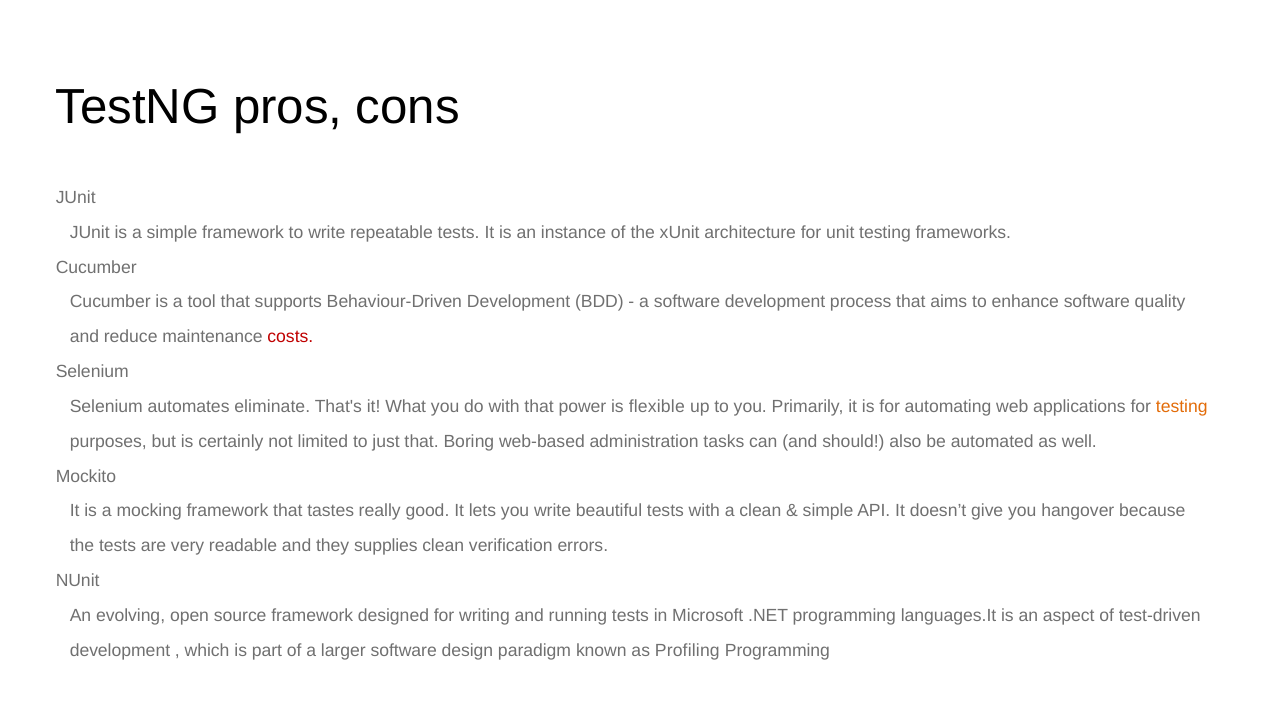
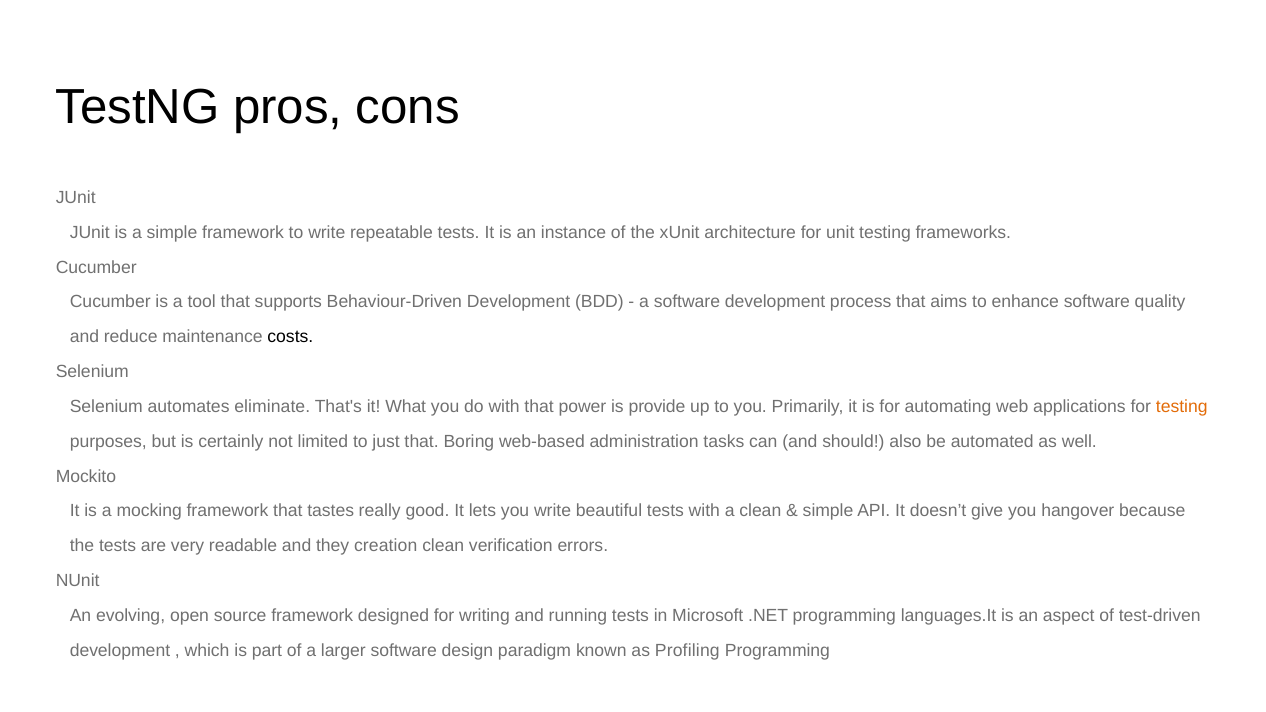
costs colour: red -> black (290, 337)
flexible: flexible -> provide (657, 407)
supplies: supplies -> creation (386, 546)
